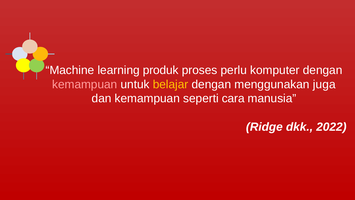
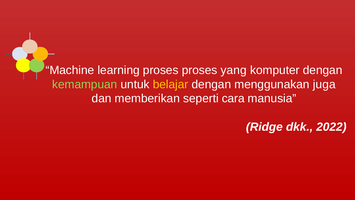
learning produk: produk -> proses (161, 70)
perlu: perlu -> yang (234, 70)
kemampuan colour: pink -> light green (85, 84)
dan kemampuan: kemampuan -> memberikan (147, 98)
